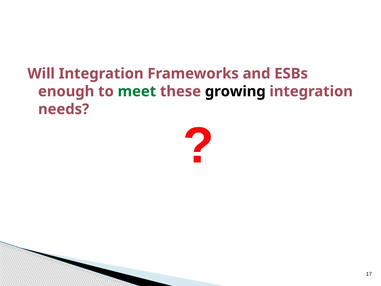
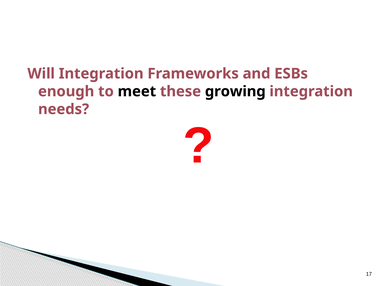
meet colour: green -> black (137, 91)
